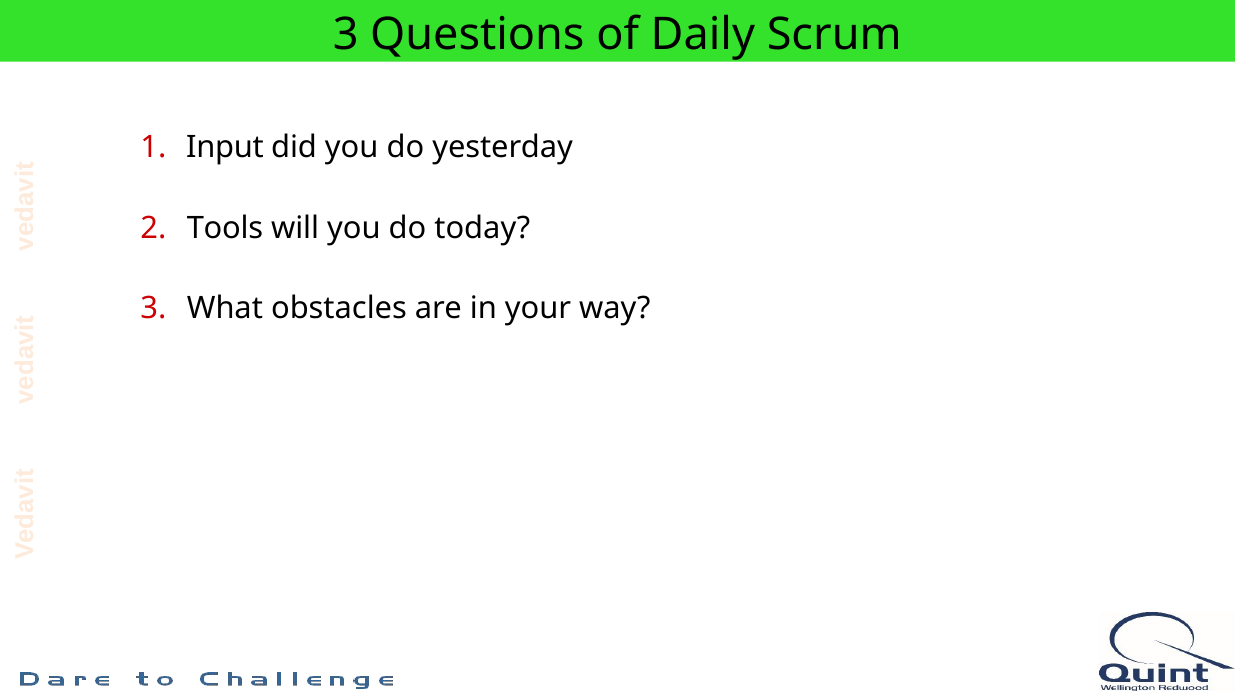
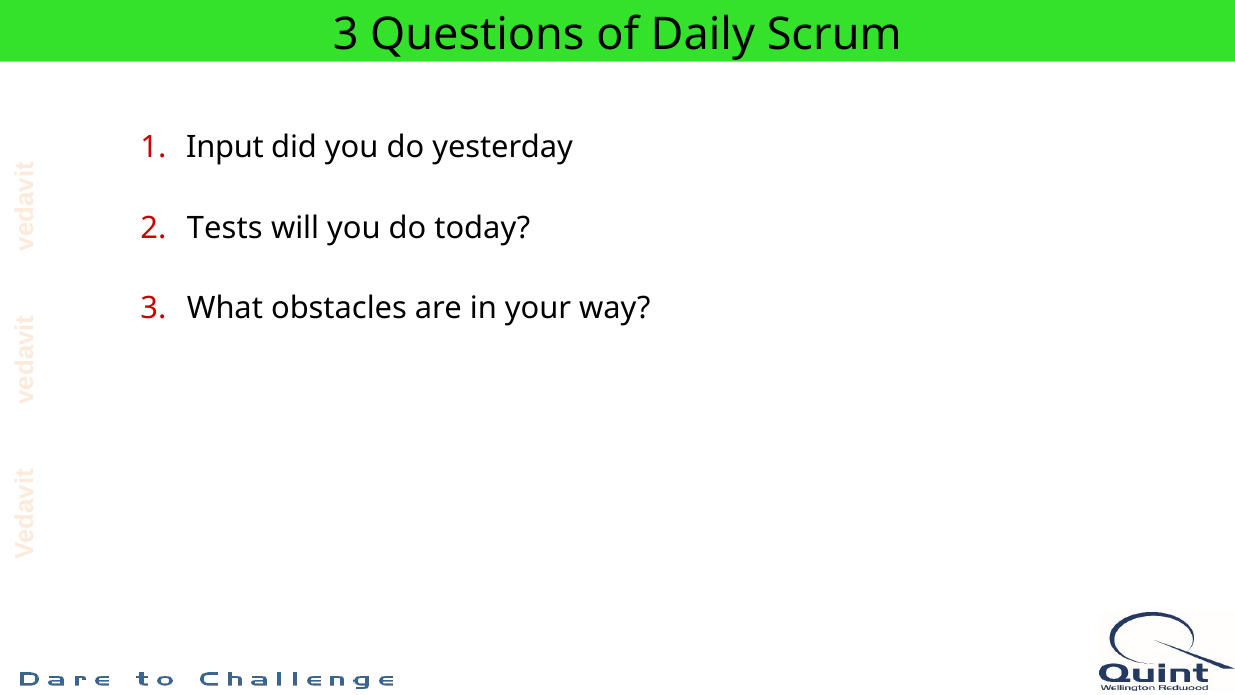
Tools: Tools -> Tests (225, 228)
